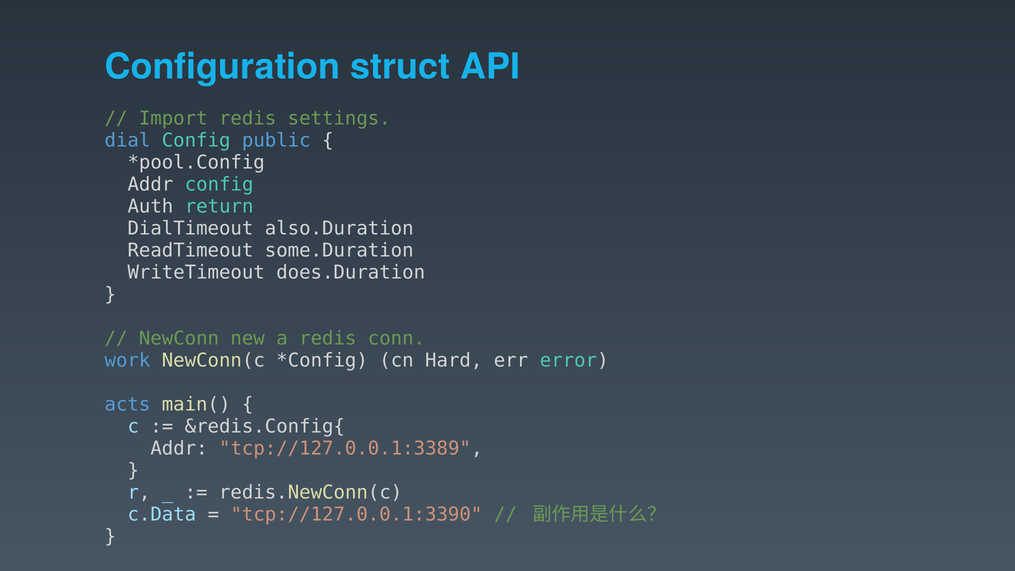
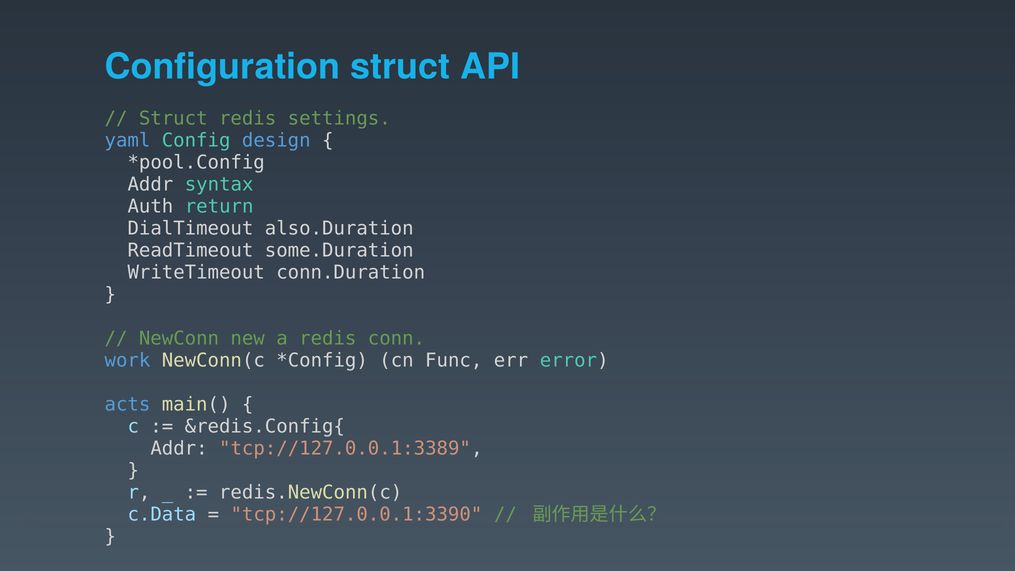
Import: Import -> Struct (173, 119)
dial: dial -> yaml (127, 141)
public: public -> design (276, 141)
Addr config: config -> syntax (219, 185)
does.Duration: does.Duration -> conn.Duration (351, 273)
Hard: Hard -> Func (454, 361)
